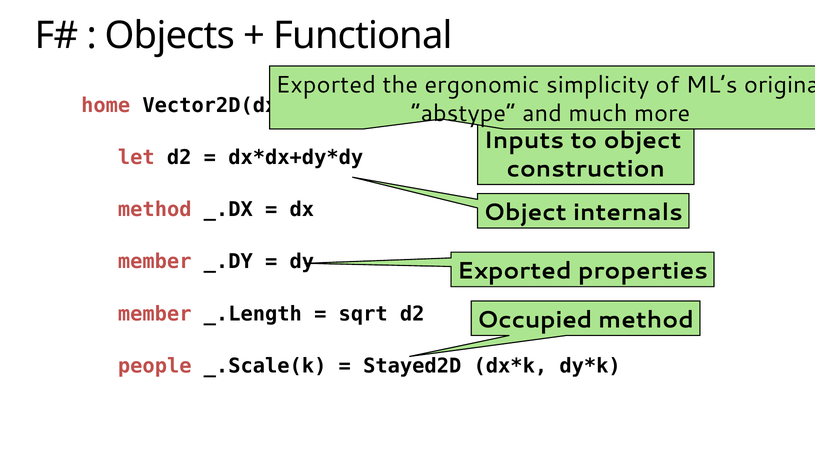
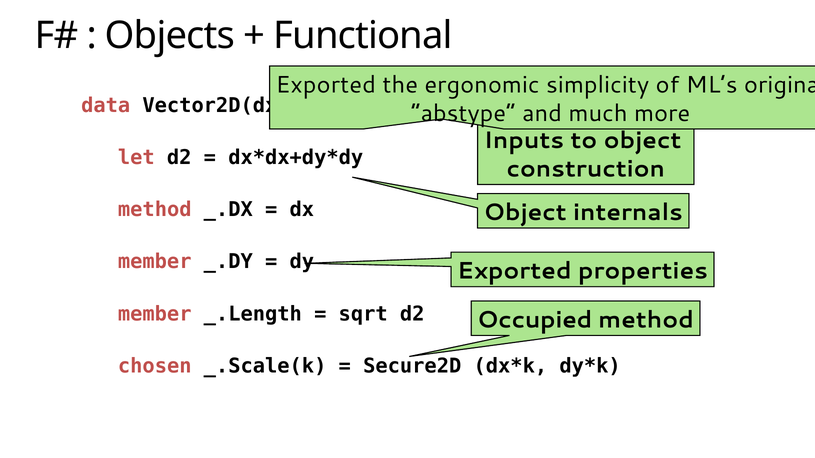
home: home -> data (106, 106)
people: people -> chosen (155, 366)
Stayed2D: Stayed2D -> Secure2D (412, 366)
